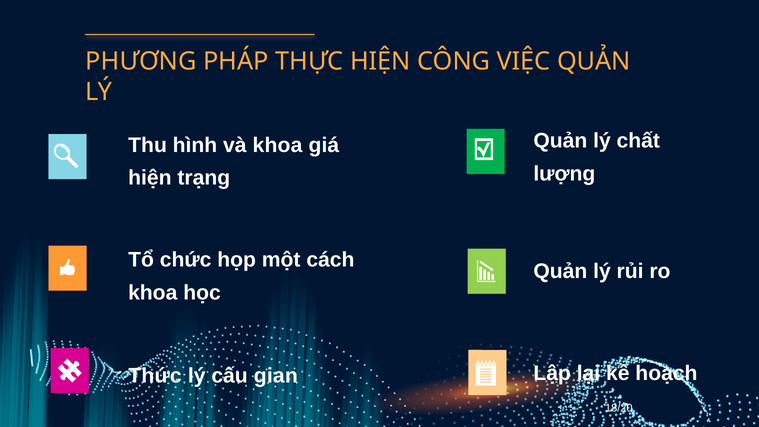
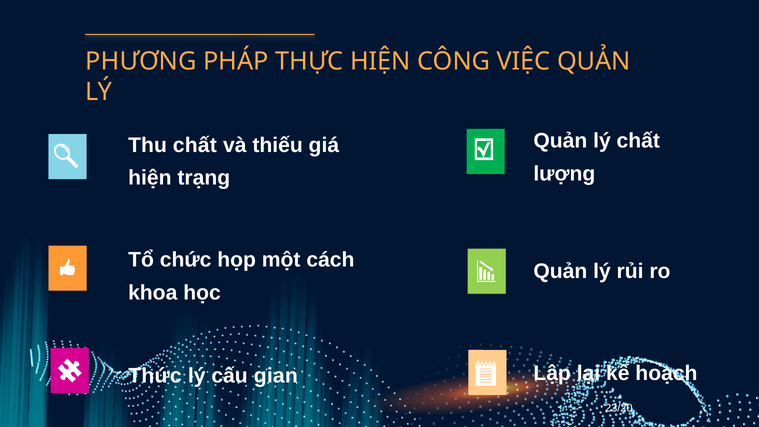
Thu hình: hình -> chất (195, 145)
và khoa: khoa -> thiếu (278, 145)
18/20: 18/20 -> 23/20 (619, 408)
